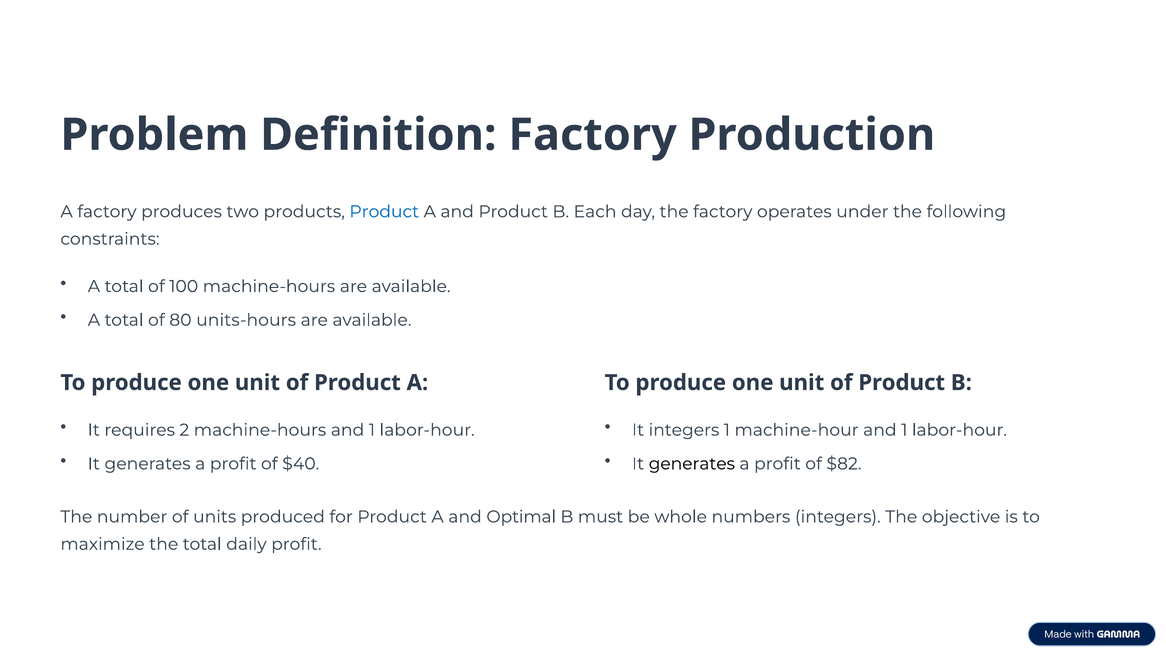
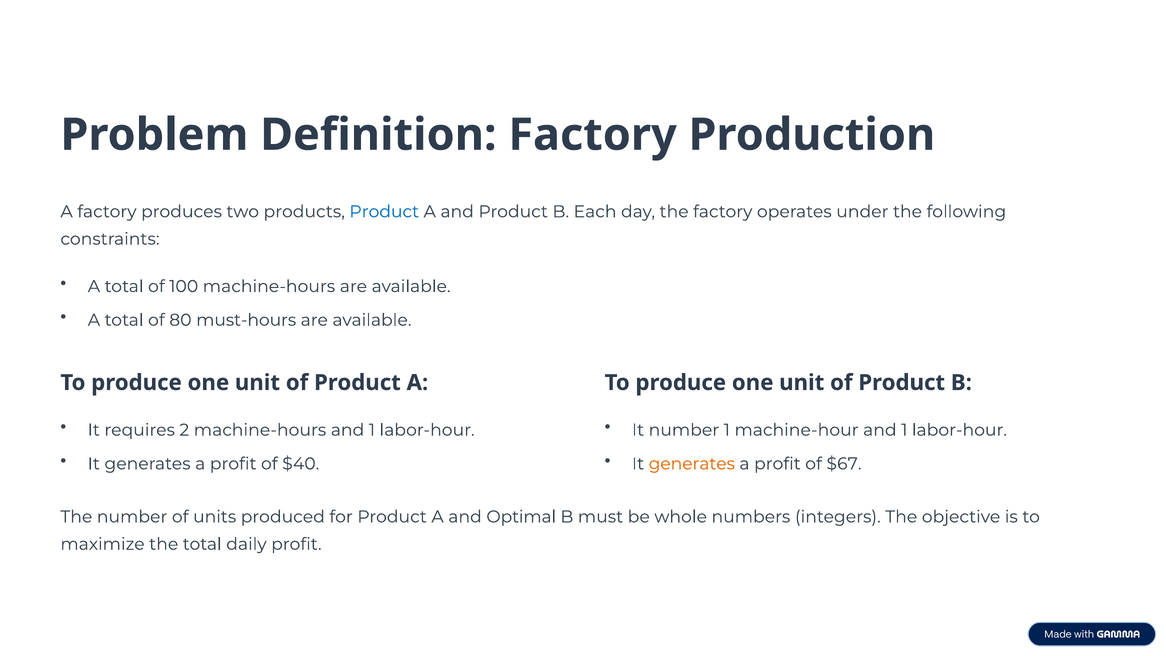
units-hours: units-hours -> must-hours (246, 320)
It integers: integers -> number (684, 430)
generates colour: black -> orange (692, 464)
$82: $82 -> $67 (844, 464)
